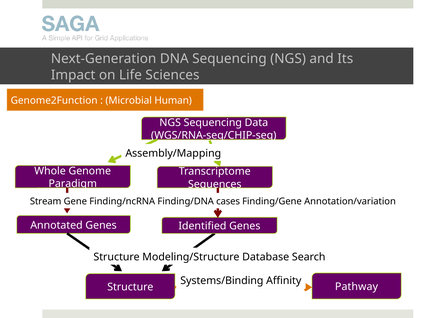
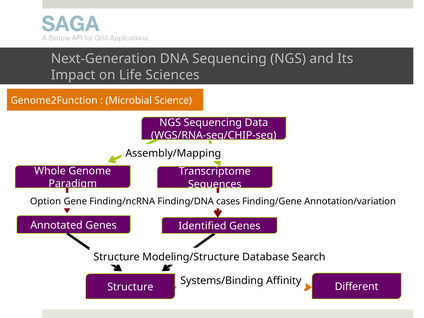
Human: Human -> Science (173, 100)
Stream: Stream -> Option (46, 201)
Pathway: Pathway -> Different (357, 287)
